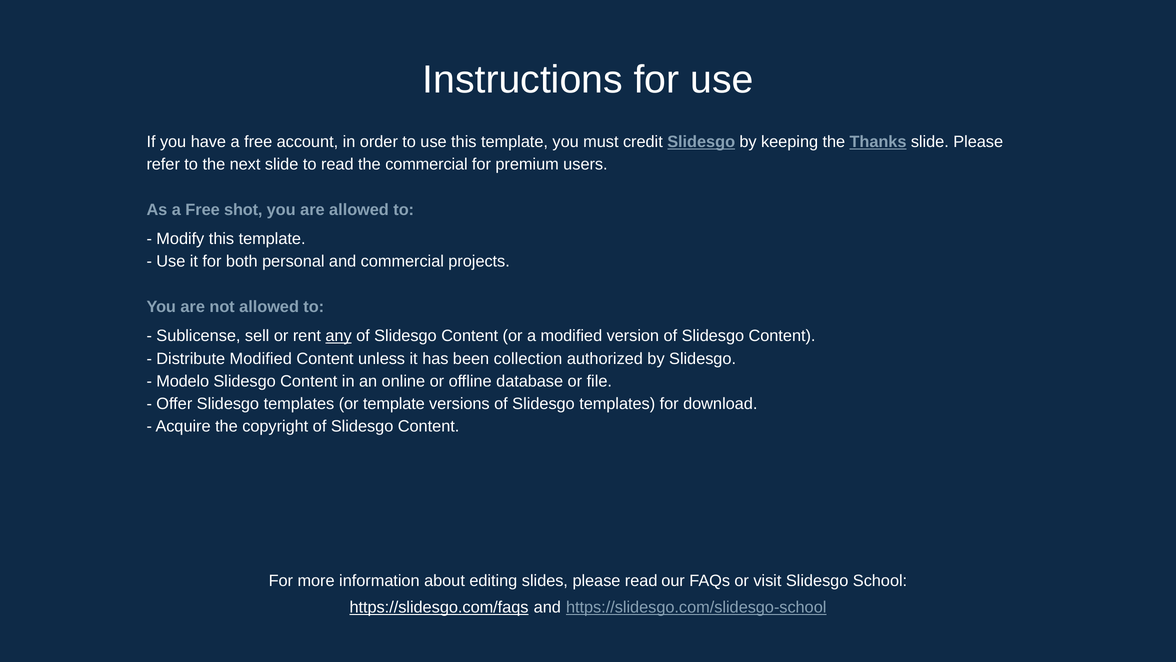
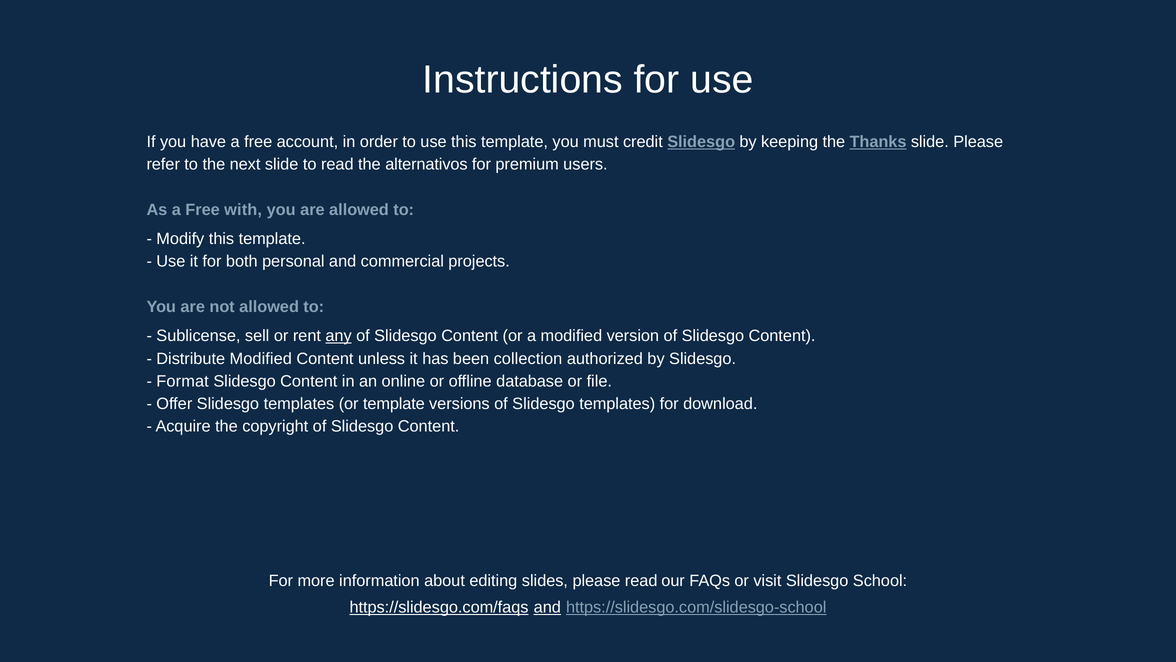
the commercial: commercial -> alternativos (426, 164)
shot: shot -> with (243, 210)
Modelo: Modelo -> Format (183, 381)
and underline: none -> present (547, 607)
